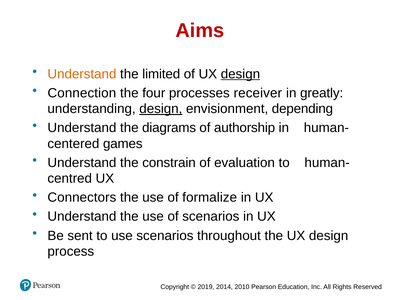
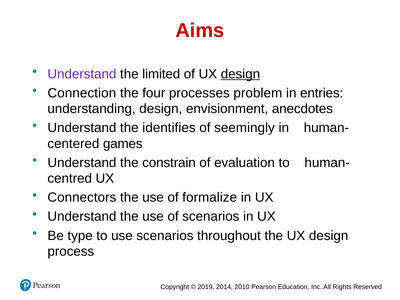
Understand colour: orange -> purple (82, 74)
receiver: receiver -> problem (258, 93)
greatly: greatly -> entries (322, 93)
design underline: present -> none (161, 109)
depending: depending -> anecdotes (302, 109)
diagrams: diagrams -> identifies (169, 128)
authorship: authorship -> seemingly (244, 128)
sent: sent -> type (80, 236)
